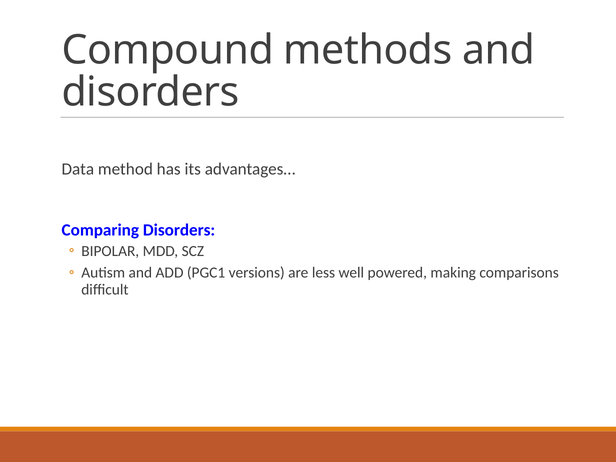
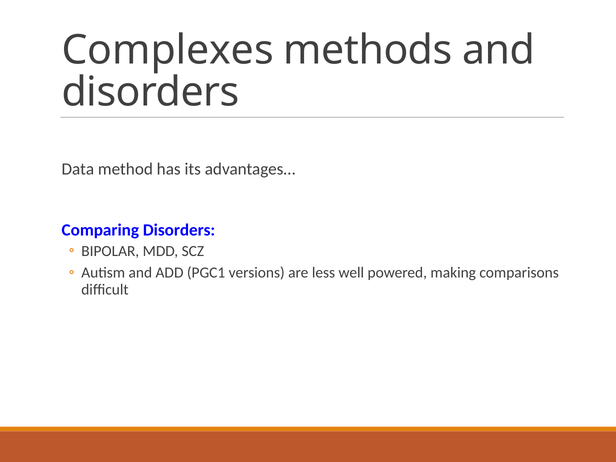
Compound: Compound -> Complexes (168, 50)
